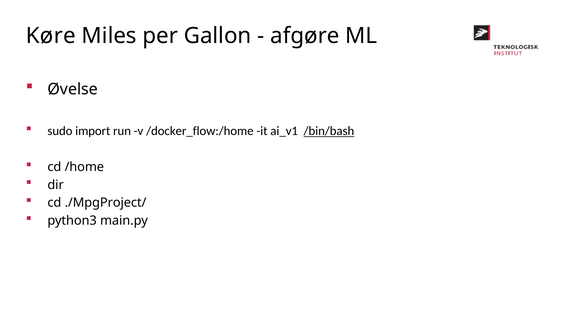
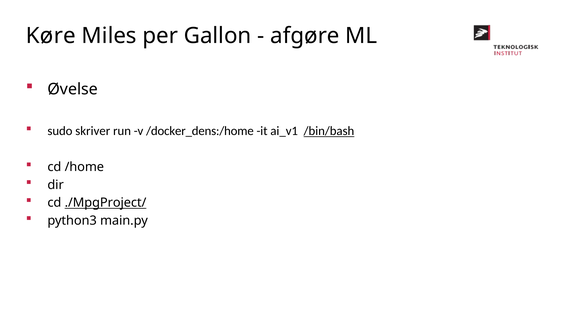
import: import -> skriver (93, 131)
/docker_flow:/home: /docker_flow:/home -> /docker_dens:/home (200, 131)
./MpgProject/ underline: none -> present (106, 202)
